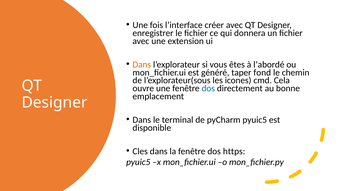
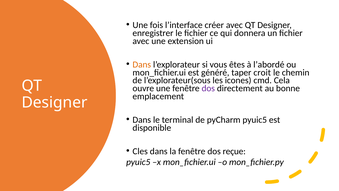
fond: fond -> croit (262, 72)
dos colour: blue -> purple (208, 88)
https: https -> reçue (234, 151)
